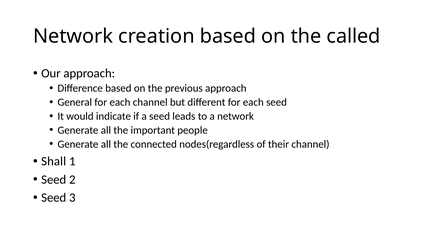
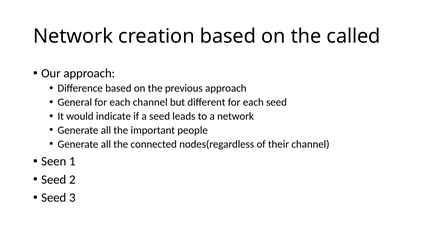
Shall: Shall -> Seen (54, 161)
